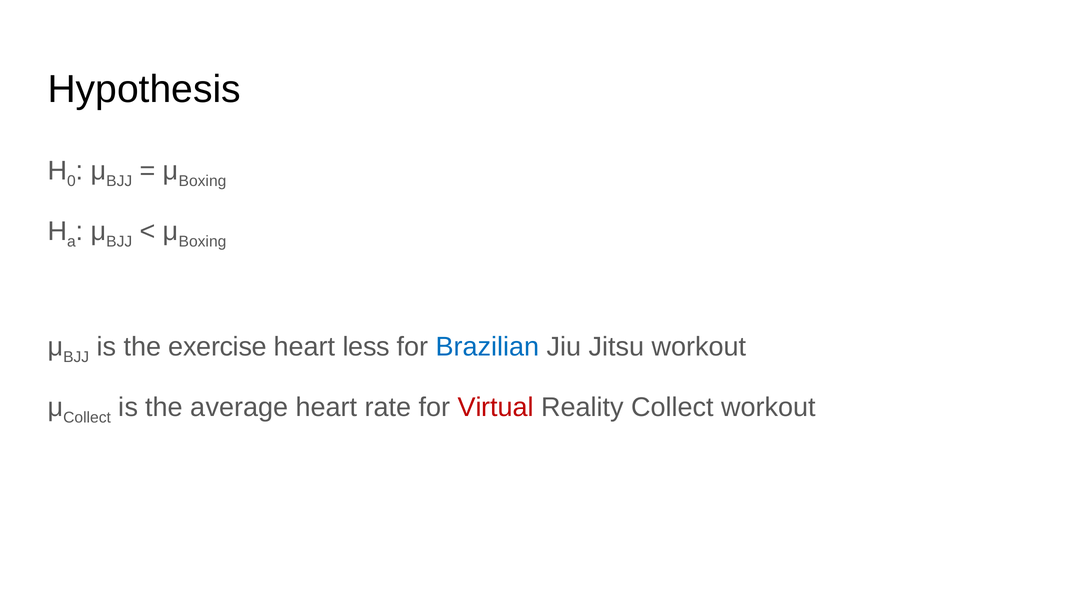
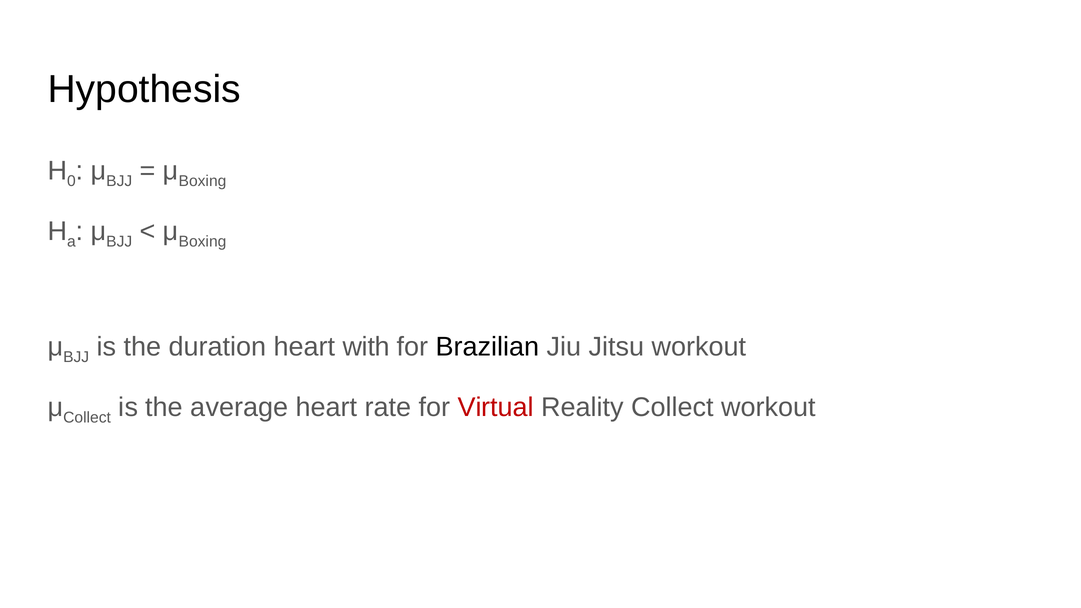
exercise: exercise -> duration (217, 347)
less: less -> with (366, 347)
Brazilian colour: blue -> black (488, 347)
